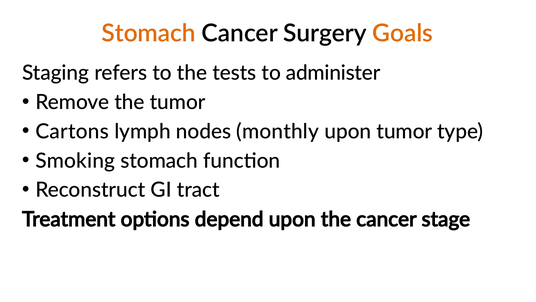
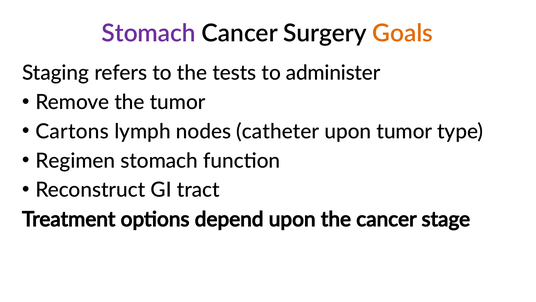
Stomach colour: orange -> purple (149, 33)
monthly: monthly -> catheter (278, 131)
Smoking: Smoking -> Regimen (75, 161)
